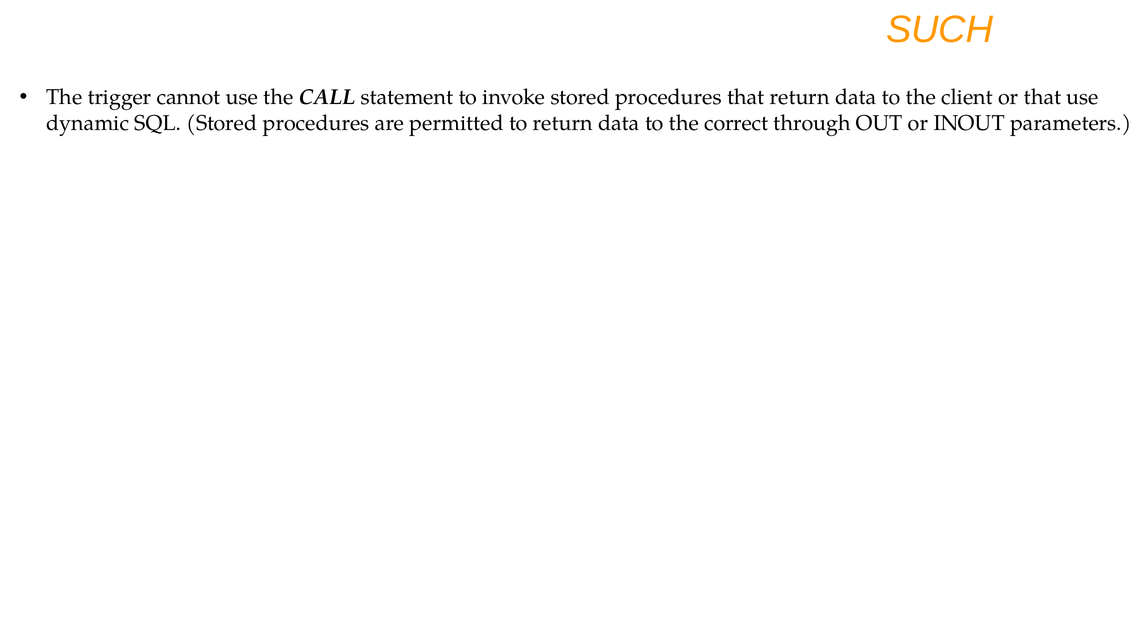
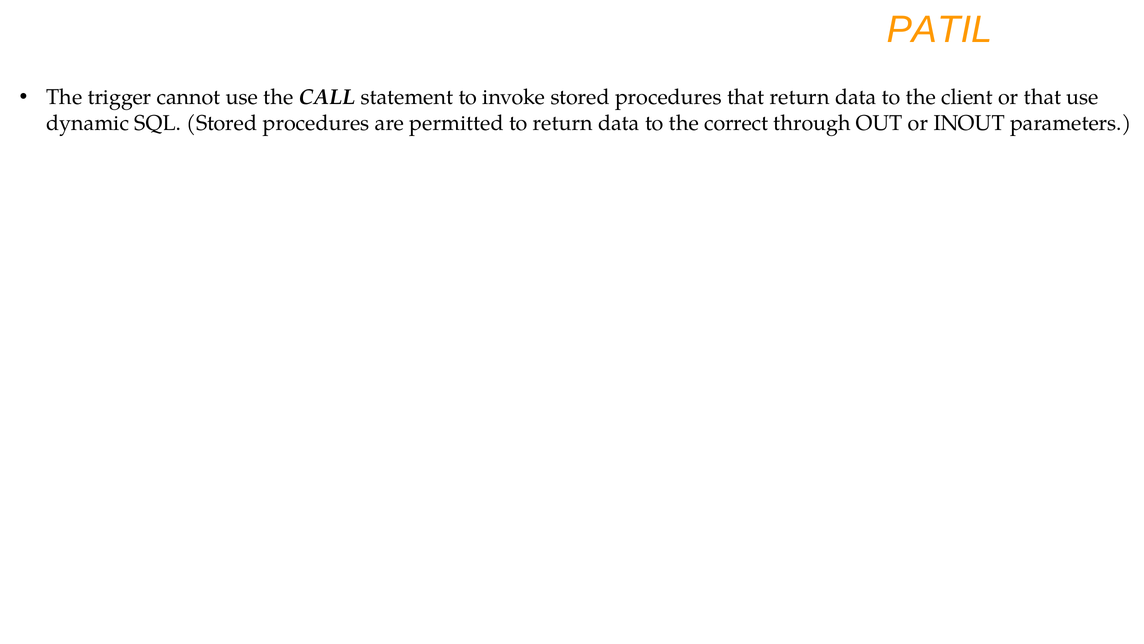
SUCH: SUCH -> PATIL (939, 30)
